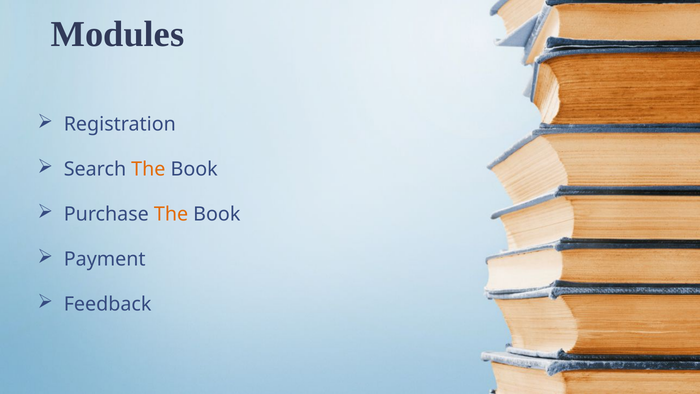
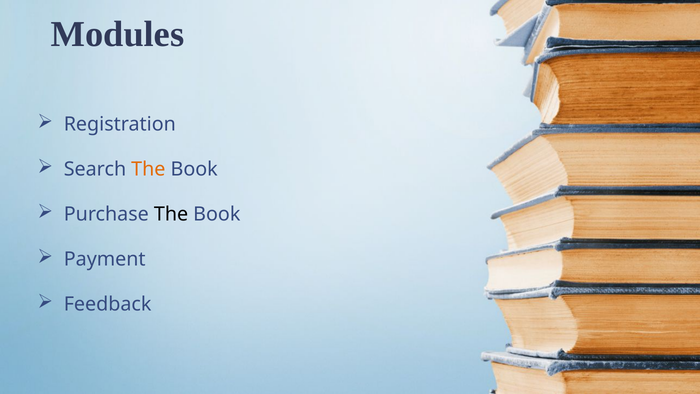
The colour: orange -> black (171, 214)
